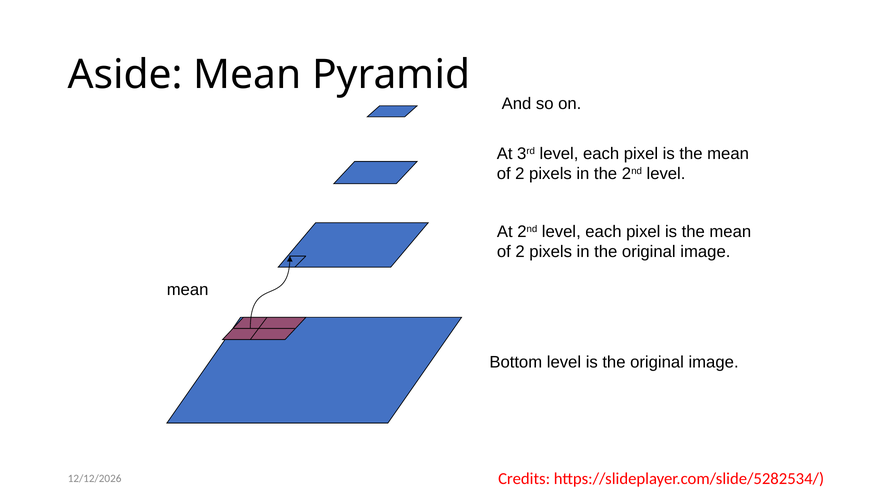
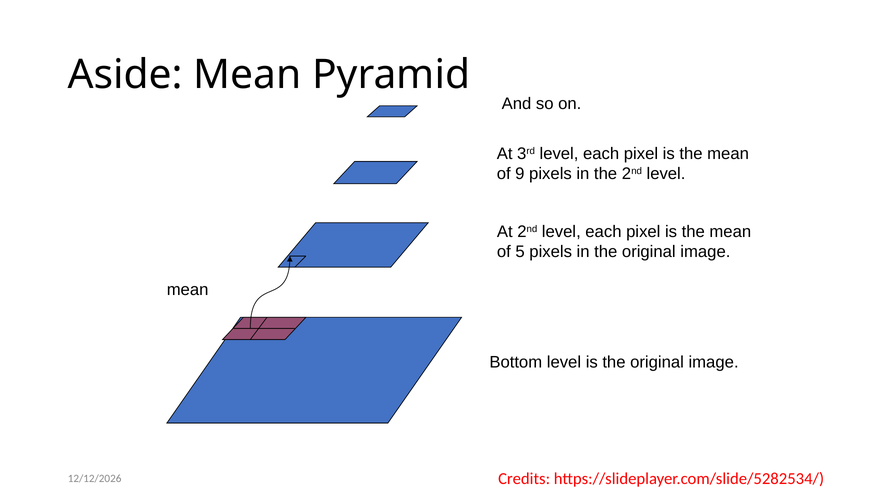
2: 2 -> 9 (520, 174)
2: 2 -> 5 (520, 251)
